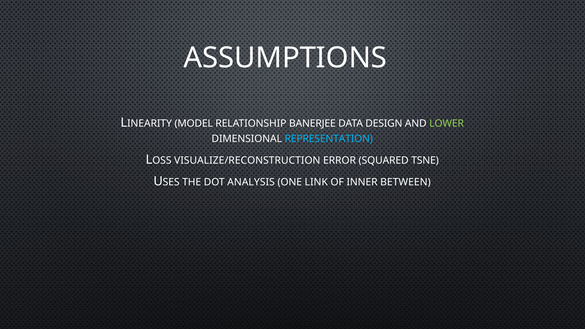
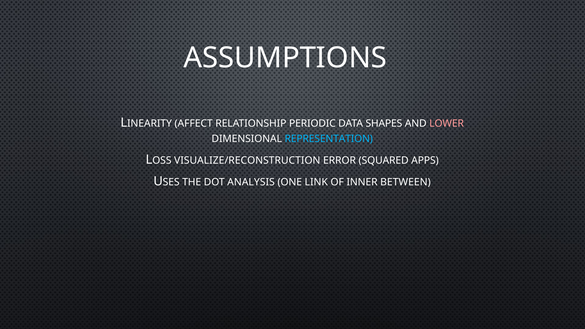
MODEL: MODEL -> AFFECT (194, 124)
BANERJEE: BANERJEE -> PERIODIC (312, 124)
DESIGN: DESIGN -> SHAPES (384, 124)
LOWER colour: light green -> pink (447, 124)
TSNE: TSNE -> APPS (425, 160)
